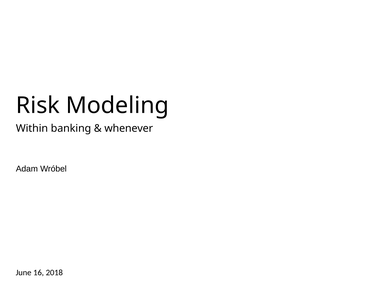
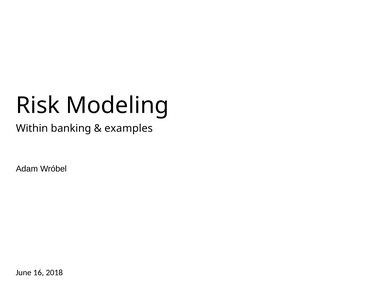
whenever: whenever -> examples (129, 128)
